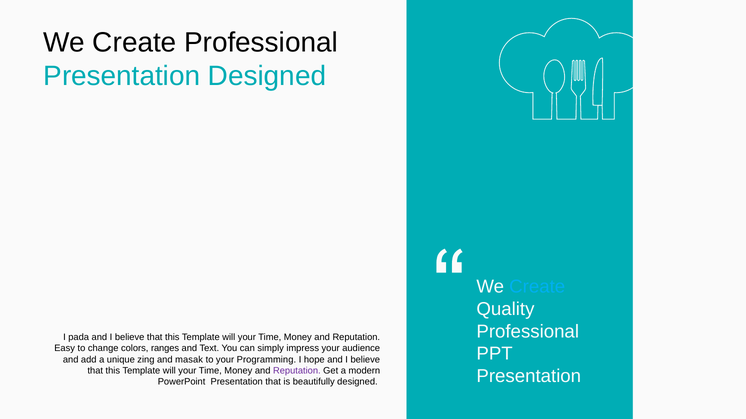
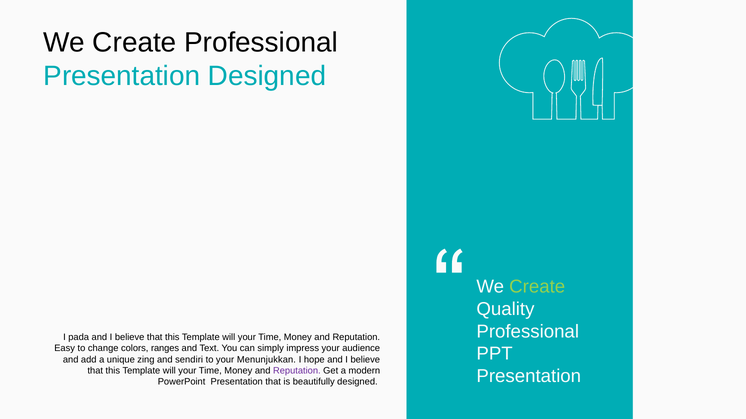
Create colour: light blue -> light green (537, 287)
masak: masak -> sendiri (189, 360)
Programming: Programming -> Menunjukkan (266, 360)
